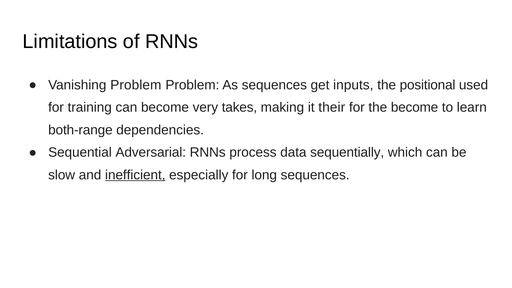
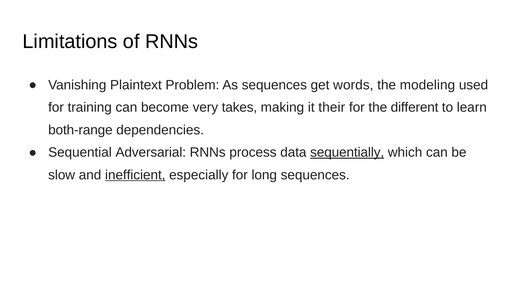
Vanishing Problem: Problem -> Plaintext (136, 85)
inputs: inputs -> words (353, 85)
positional: positional -> modeling (427, 85)
the become: become -> different (415, 107)
sequentially underline: none -> present (347, 152)
